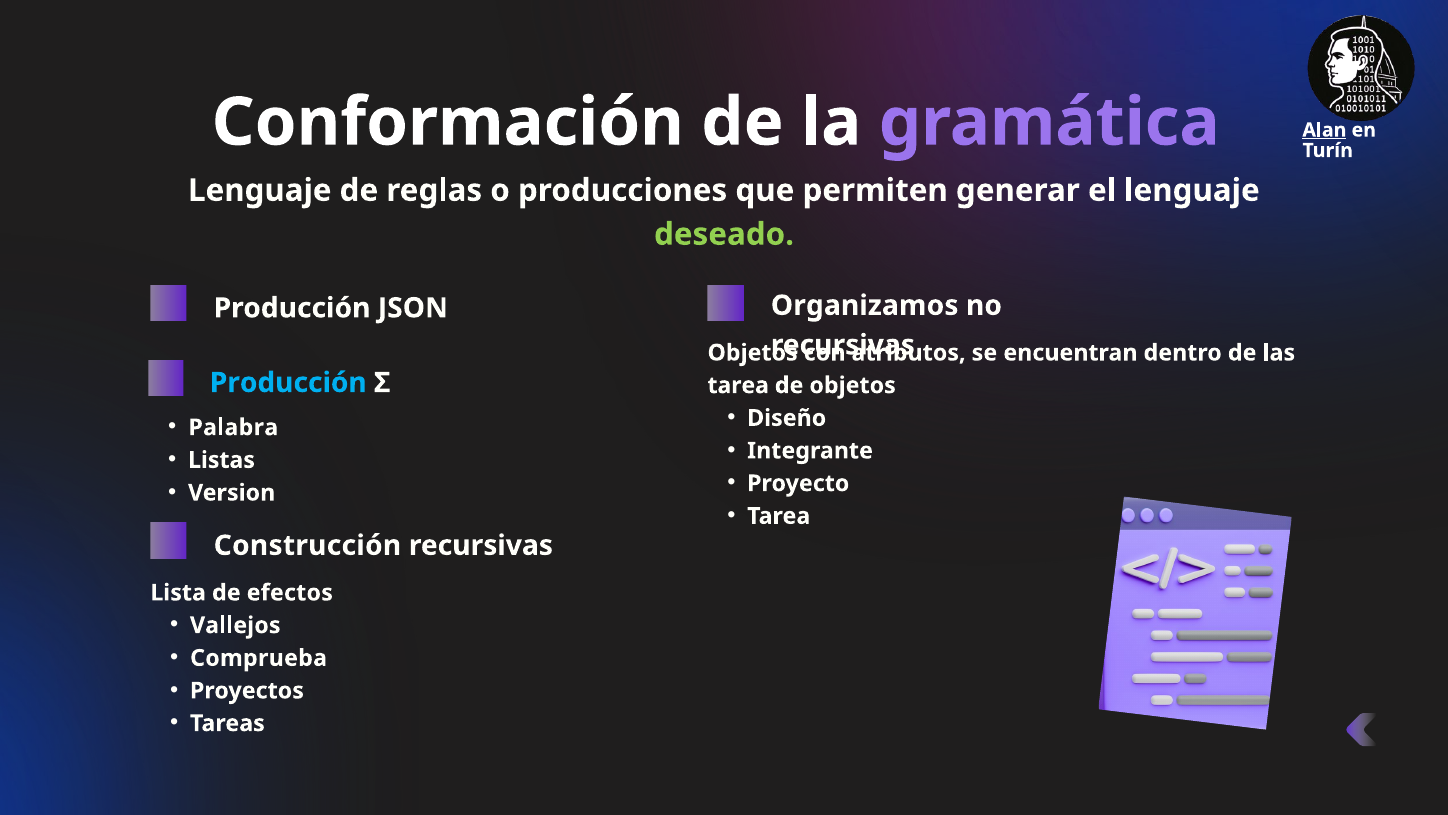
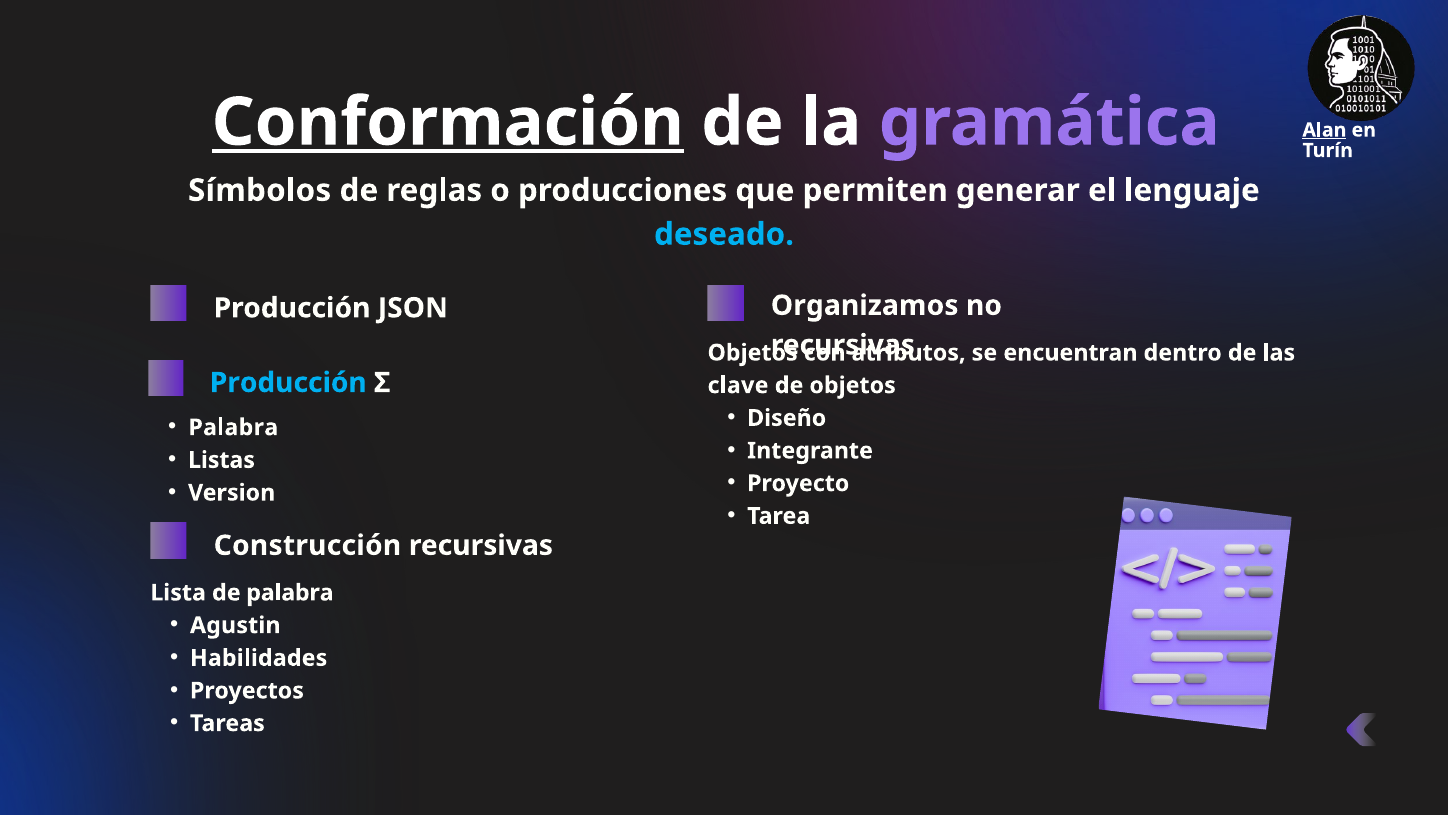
Conformación underline: none -> present (448, 122)
Lenguaje: Lenguaje -> Símbolos (260, 190)
deseado colour: light green -> light blue (724, 234)
tarea: tarea -> clave (738, 385)
de efectos: efectos -> palabra (290, 592)
Vallejos: Vallejos -> Agustin (235, 625)
Comprueba: Comprueba -> Habilidades (259, 658)
